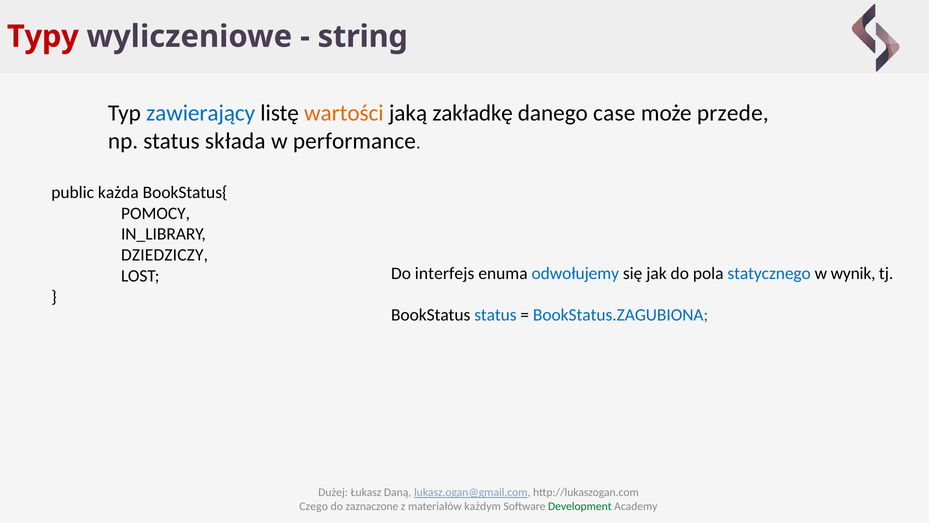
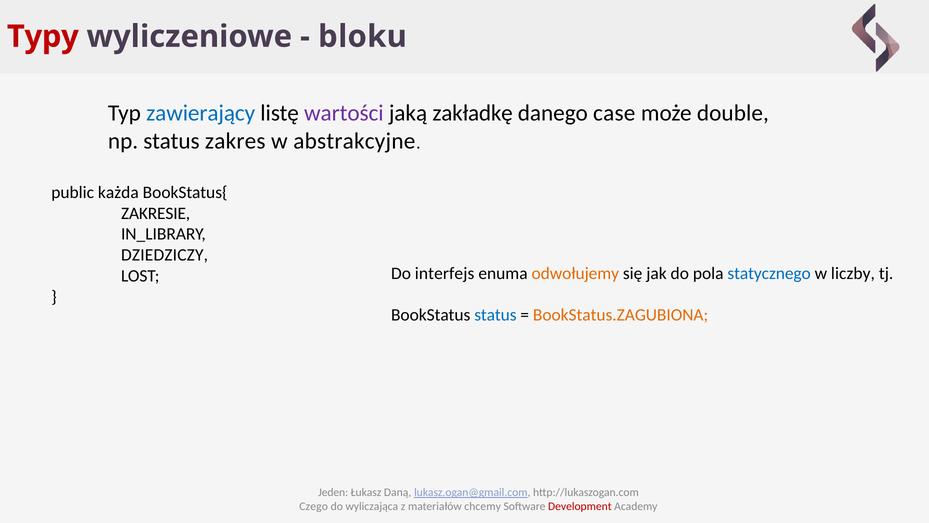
string: string -> bloku (362, 36)
wartości colour: orange -> purple (344, 113)
przede: przede -> double (733, 113)
składa: składa -> zakres (235, 141)
performance: performance -> abstrakcyjne (354, 141)
POMOCY: POMOCY -> ZAKRESIE (156, 213)
odwołujemy colour: blue -> orange (575, 273)
wynik: wynik -> liczby (853, 273)
BookStatus.ZAGUBIONA colour: blue -> orange (621, 315)
Dużej: Dużej -> Jeden (333, 492)
zaznaczone: zaznaczone -> wyliczająca (372, 506)
każdym: każdym -> chcemy (483, 506)
Development colour: green -> red (580, 506)
